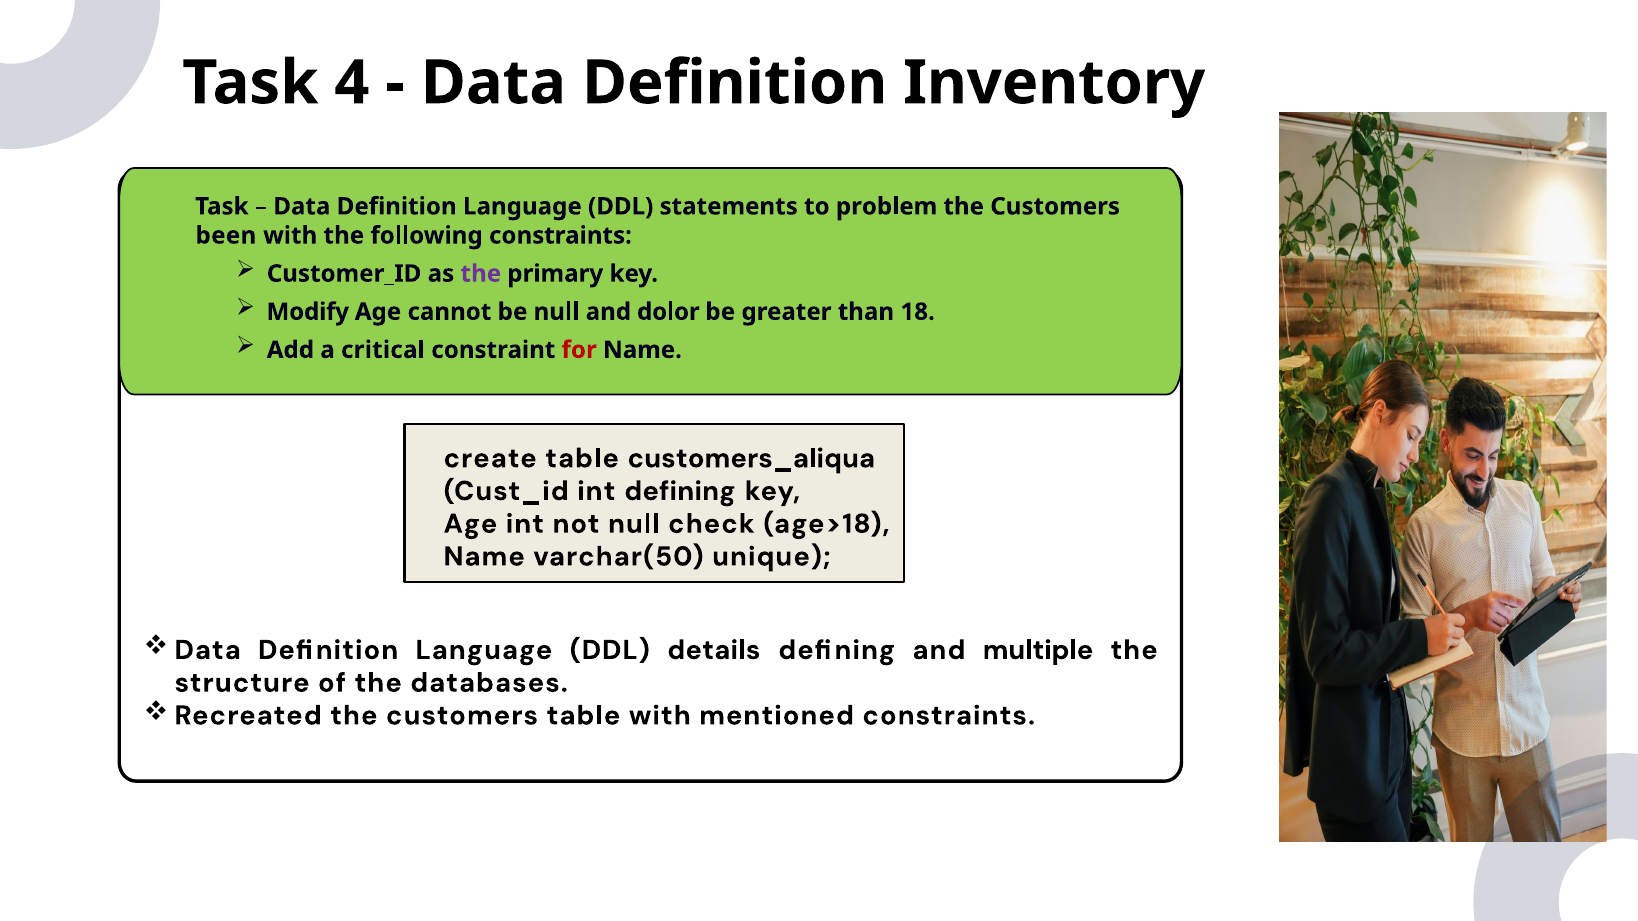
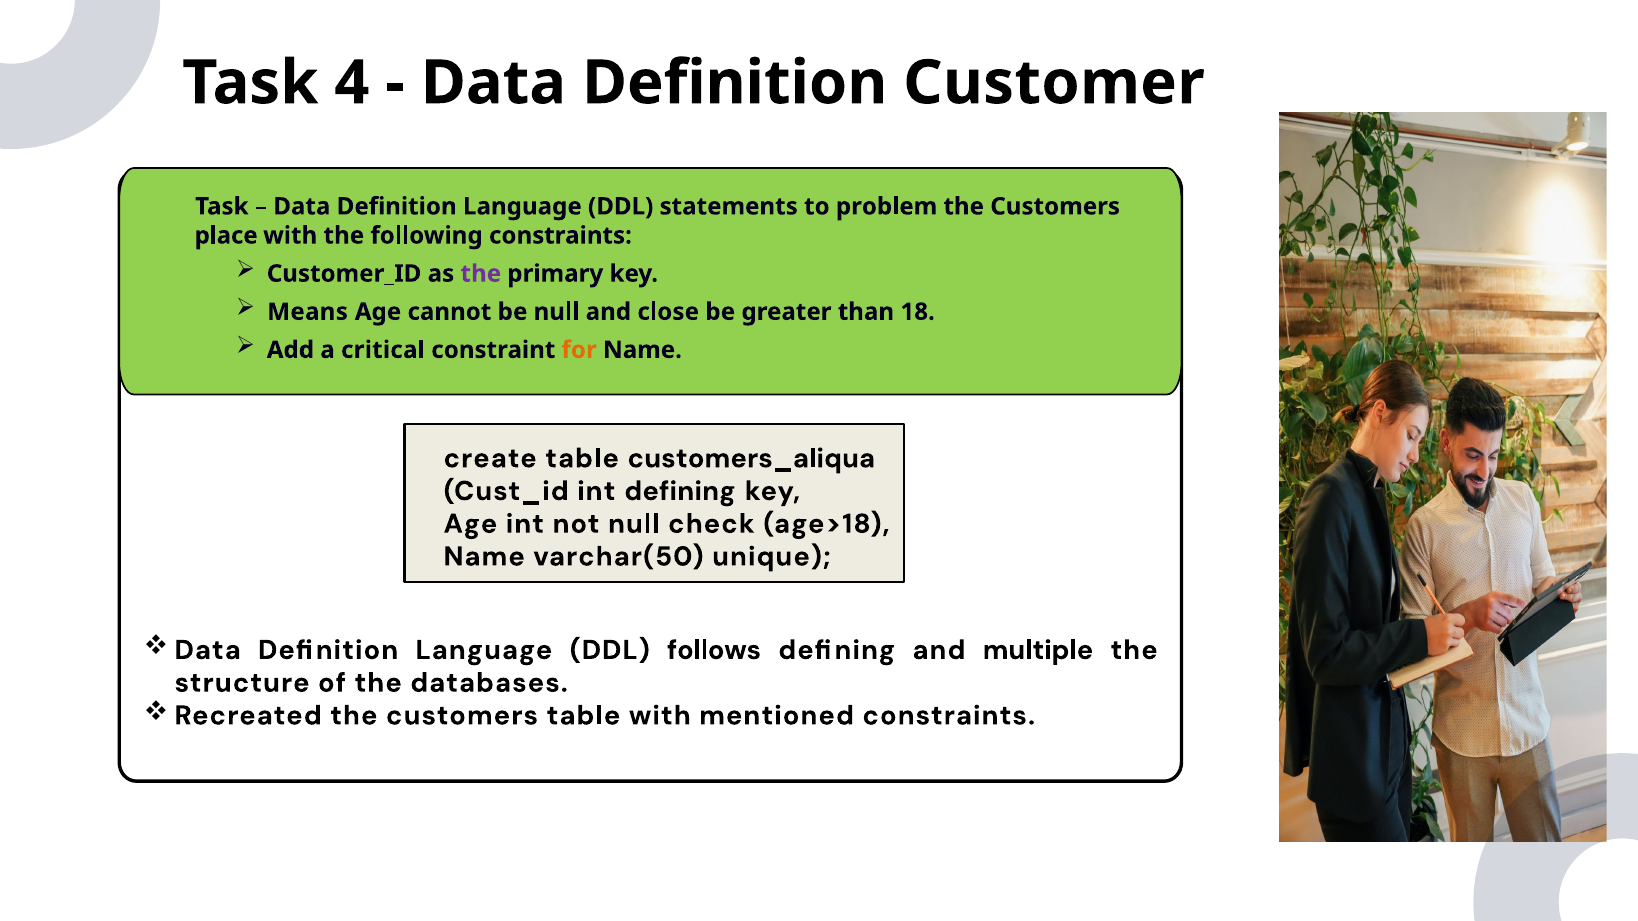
Inventory: Inventory -> Customer (1054, 83)
been: been -> place (226, 236)
Modify: Modify -> Means (308, 312)
dolor: dolor -> close (668, 312)
for colour: red -> orange (579, 350)
details: details -> follows (714, 650)
